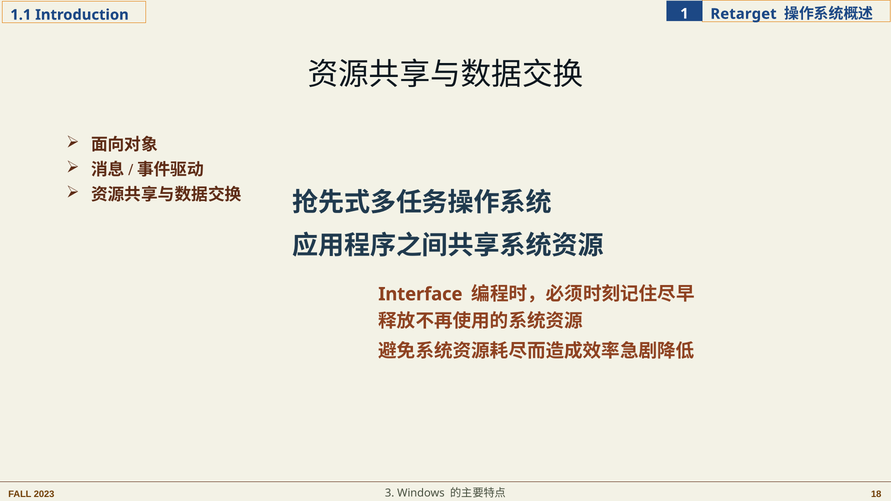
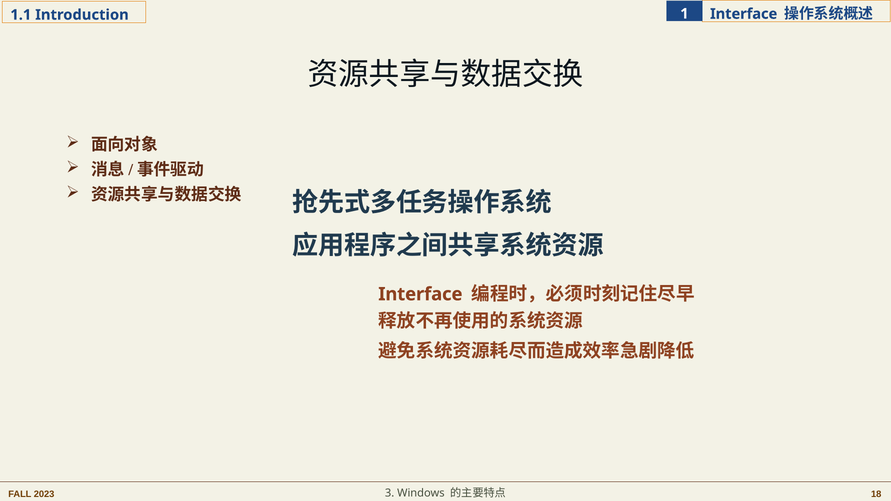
Retarget: Retarget -> Interface (744, 14)
